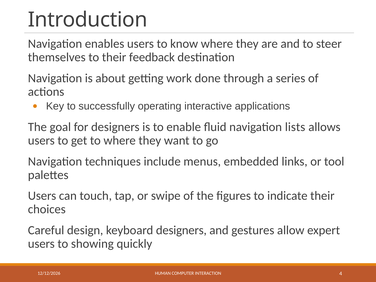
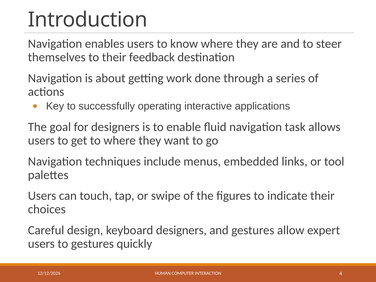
lists: lists -> task (295, 127)
to showing: showing -> gestures (92, 244)
